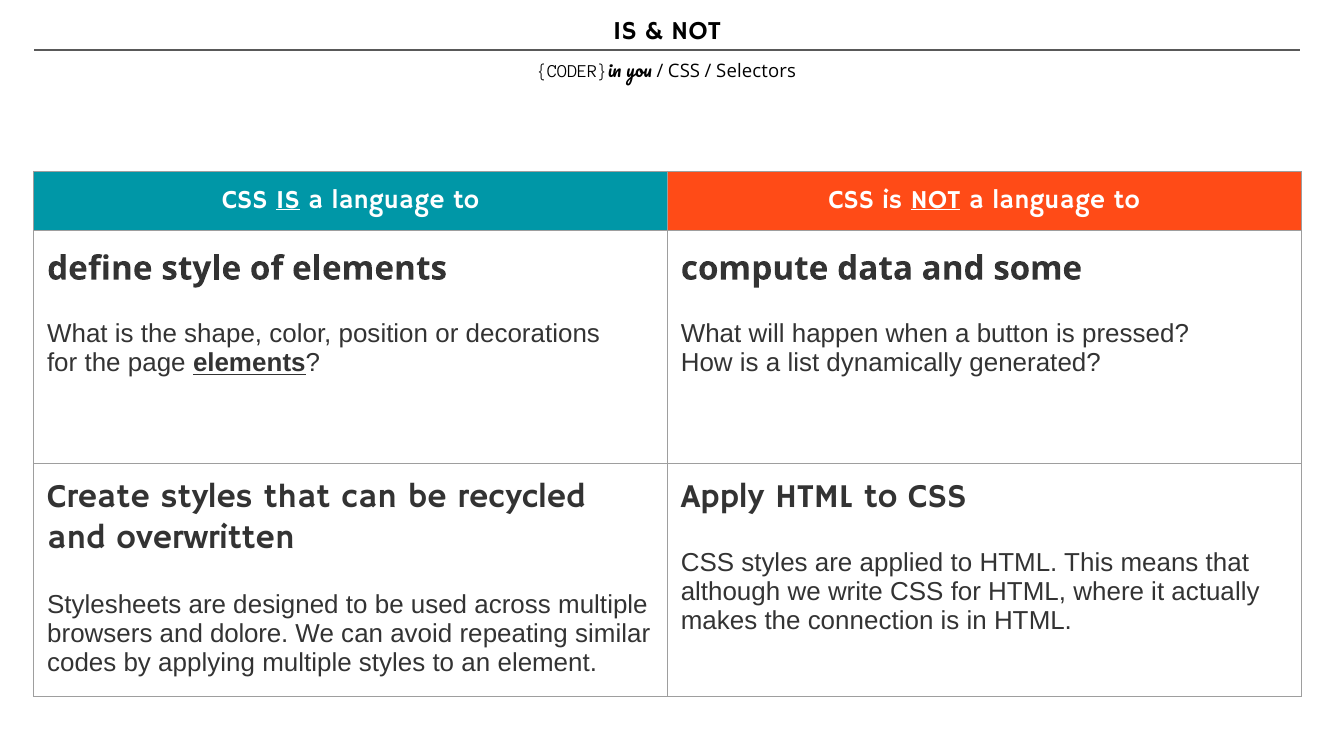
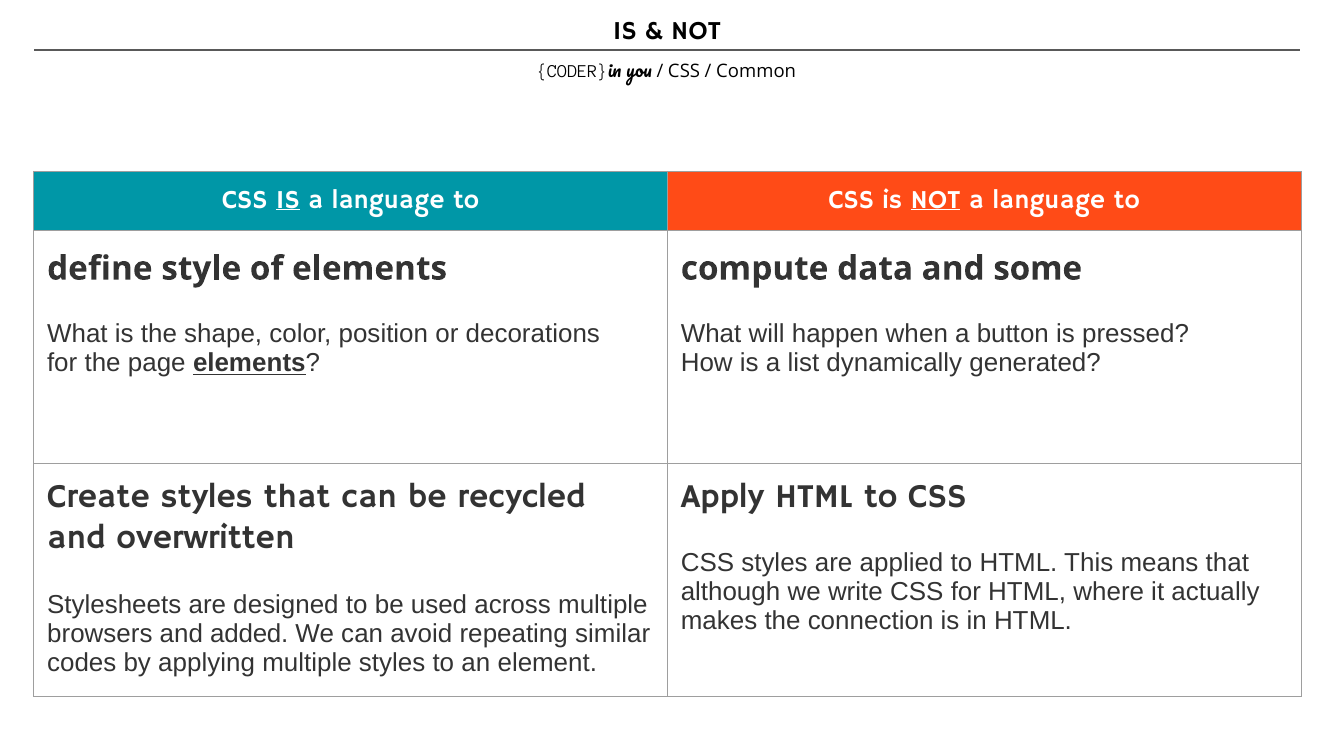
Selectors: Selectors -> Common (756, 71)
dolore: dolore -> added (249, 633)
